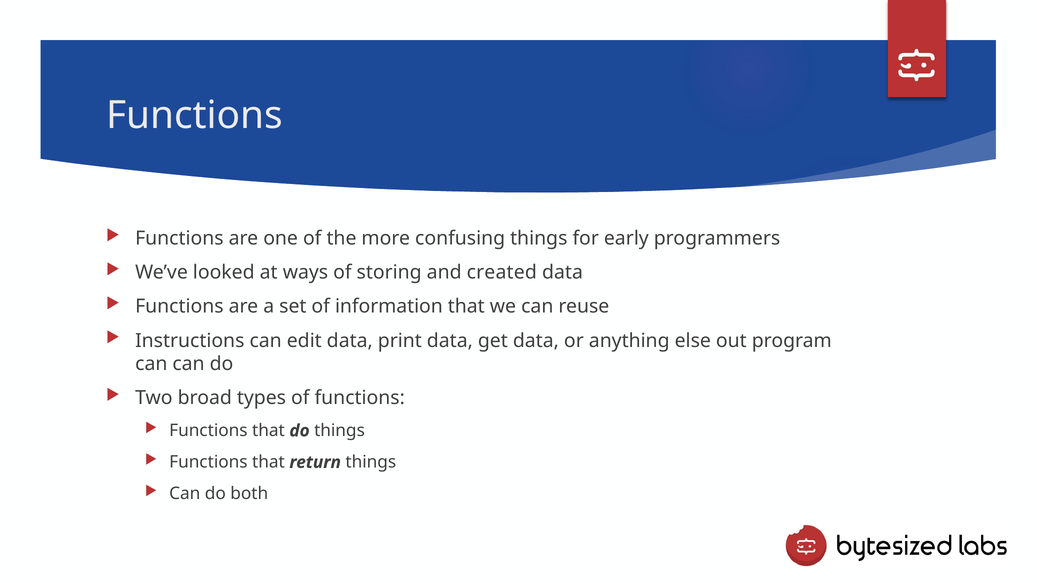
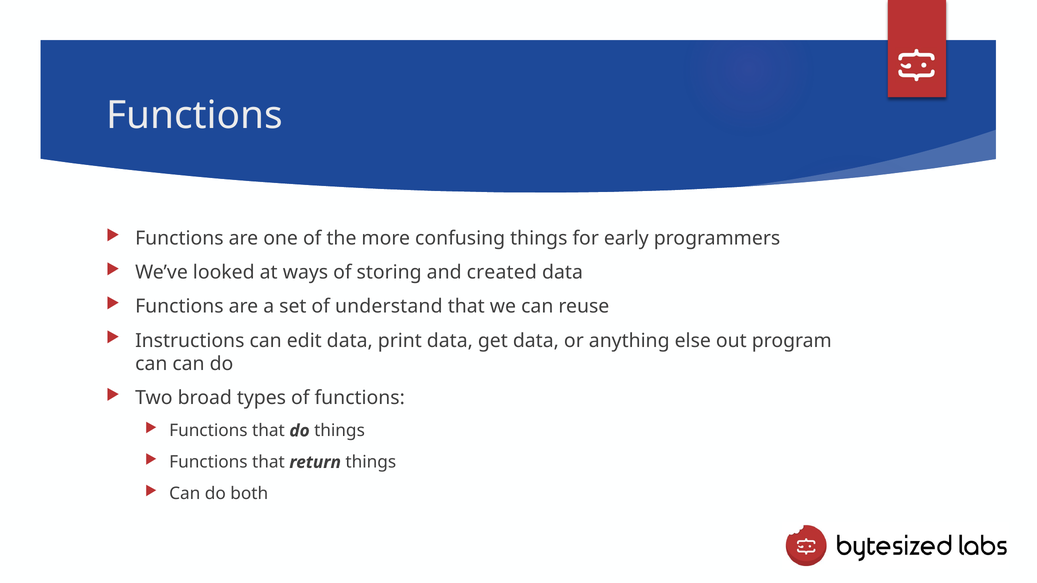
information: information -> understand (389, 307)
